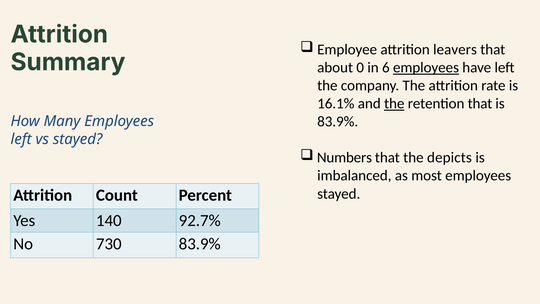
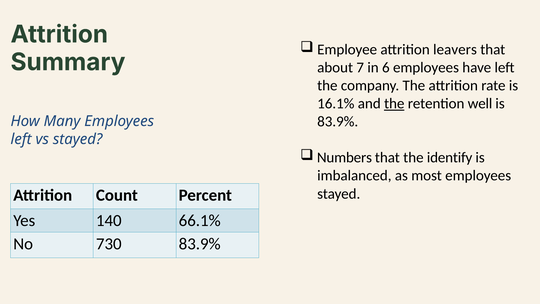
0: 0 -> 7 (360, 68)
employees underline: present -> none (426, 68)
retention that: that -> well (480, 104)
depicts: depicts -> identify (450, 158)
92.7%: 92.7% -> 66.1% (200, 220)
